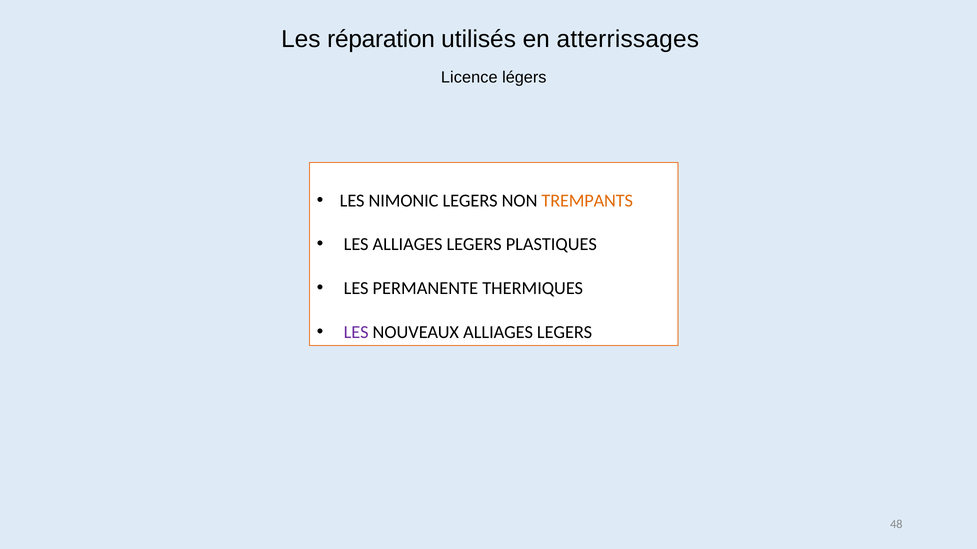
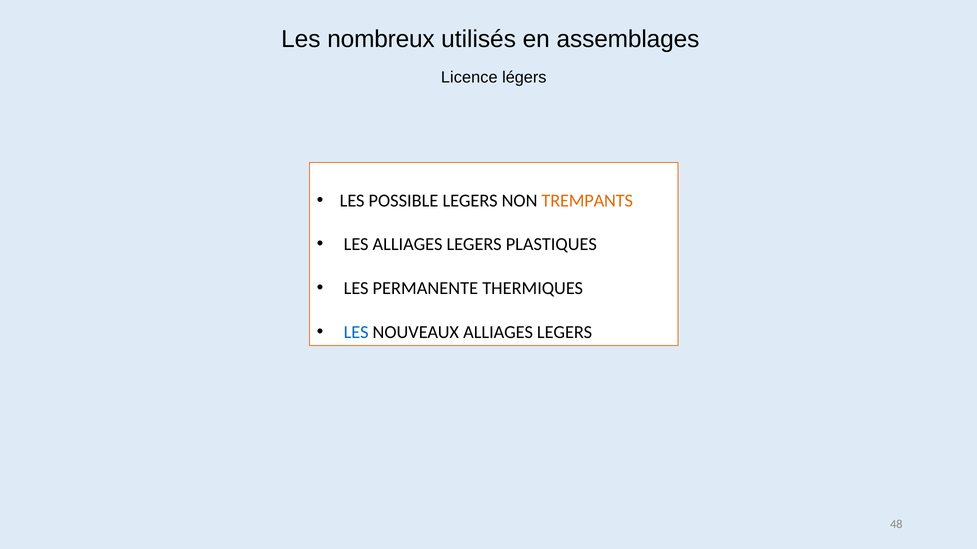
réparation: réparation -> nombreux (381, 39)
atterrissages: atterrissages -> assemblages (628, 39)
NIMONIC: NIMONIC -> POSSIBLE (403, 201)
LES colour: purple -> blue (356, 333)
